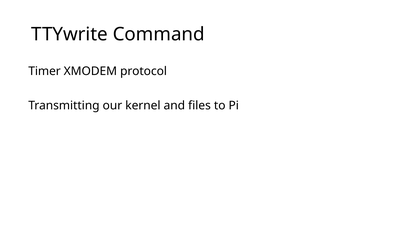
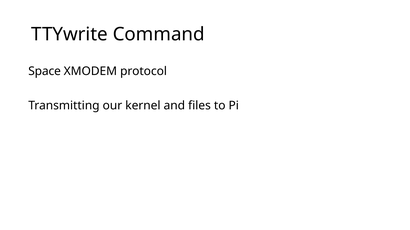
Timer: Timer -> Space (45, 71)
